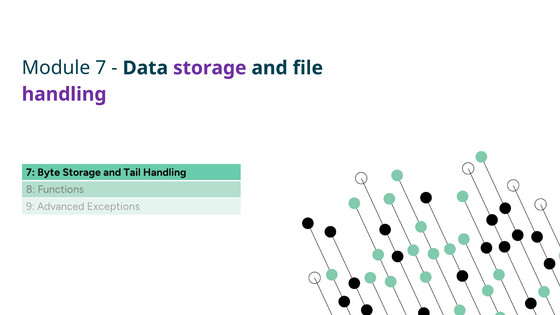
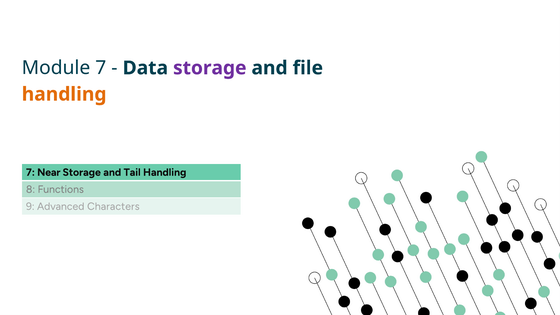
handling colour: purple -> orange (64, 94)
Byte: Byte -> Near (49, 172)
Exceptions: Exceptions -> Characters (113, 206)
